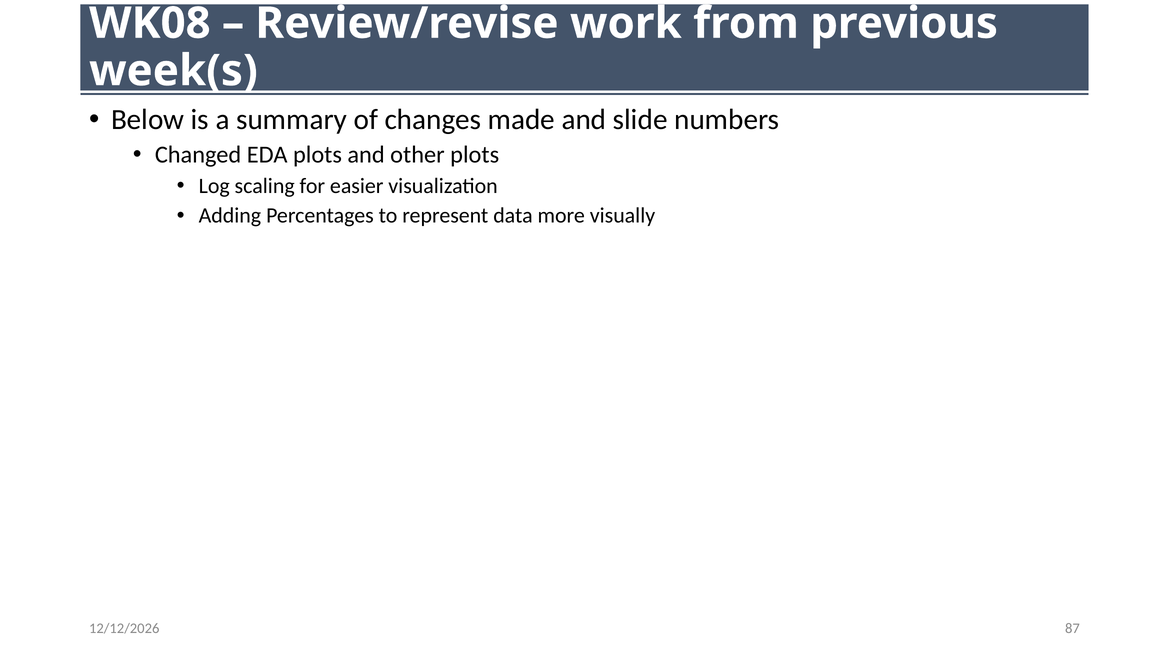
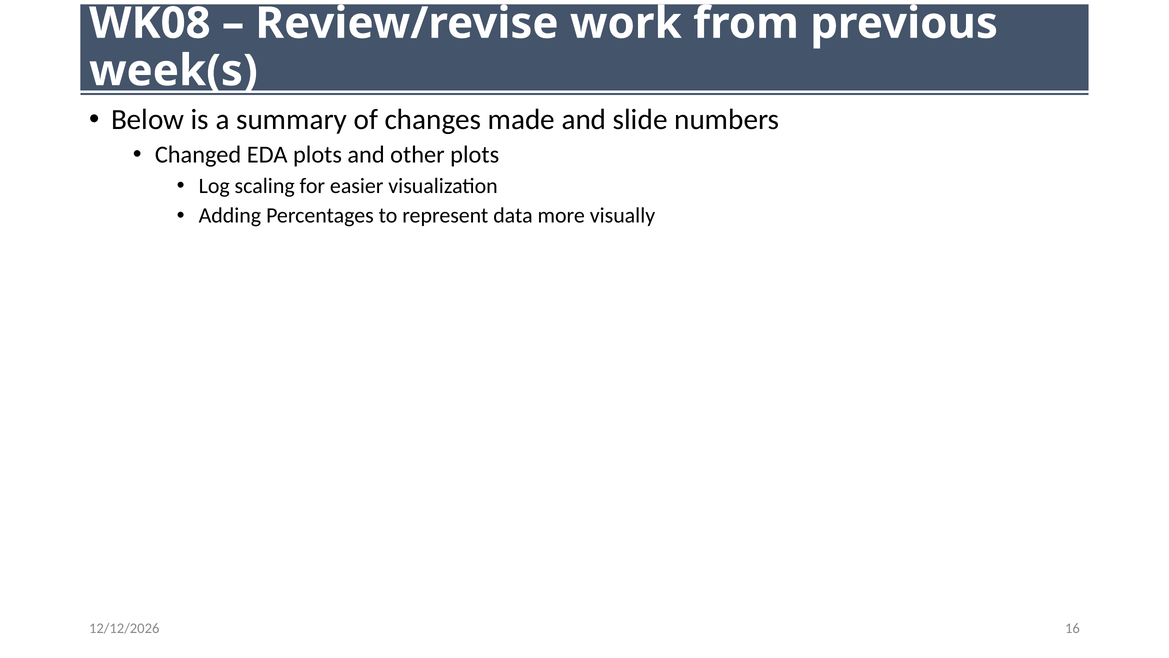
87: 87 -> 16 (1072, 628)
